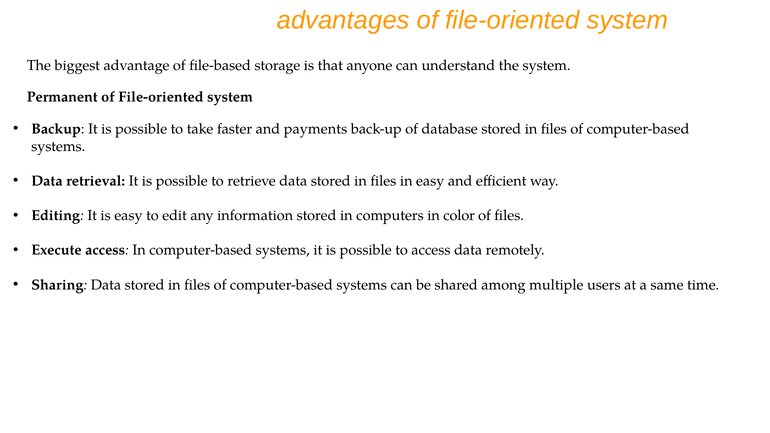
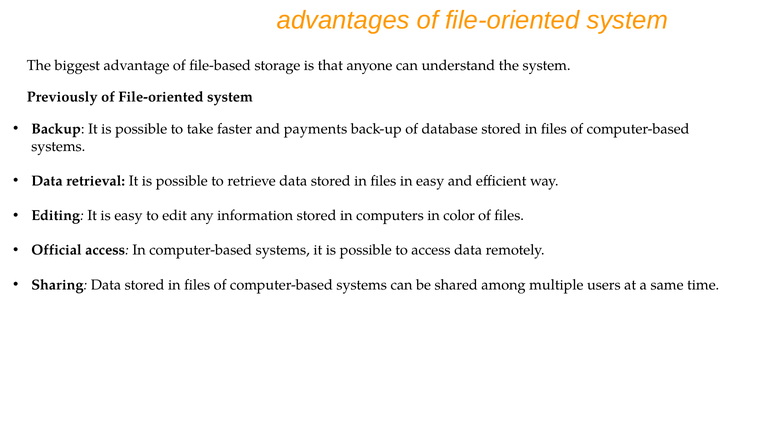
Permanent: Permanent -> Previously (62, 97)
Execute: Execute -> Official (56, 250)
